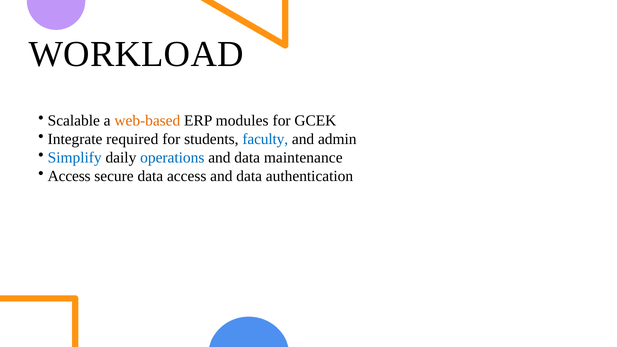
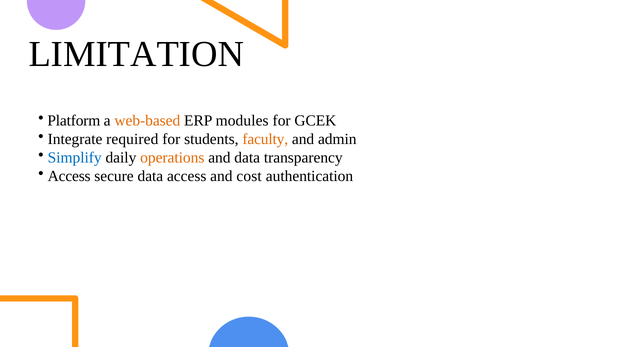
WORKLOAD: WORKLOAD -> LIMITATION (136, 54)
Scalable: Scalable -> Platform (74, 120)
faculty colour: blue -> orange (265, 139)
operations colour: blue -> orange (172, 157)
maintenance: maintenance -> transparency (303, 157)
access and data: data -> cost (249, 176)
